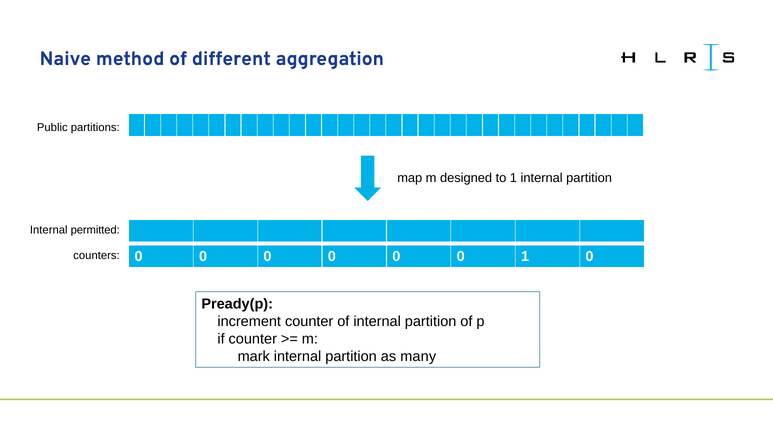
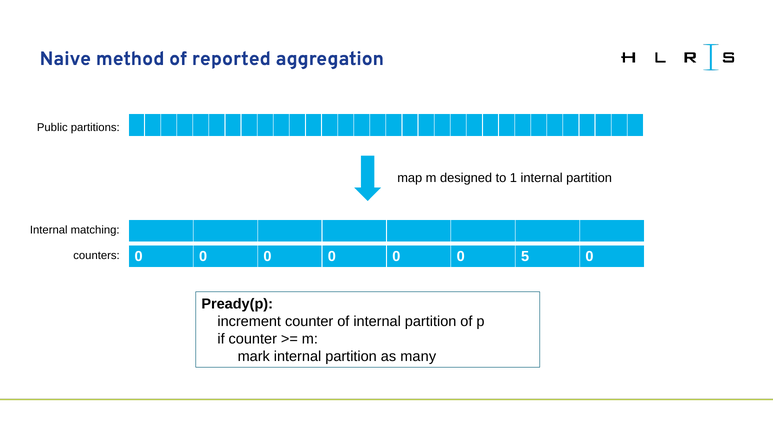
different: different -> reported (231, 59)
permitted: permitted -> matching (95, 230)
0 1: 1 -> 5 (525, 256)
